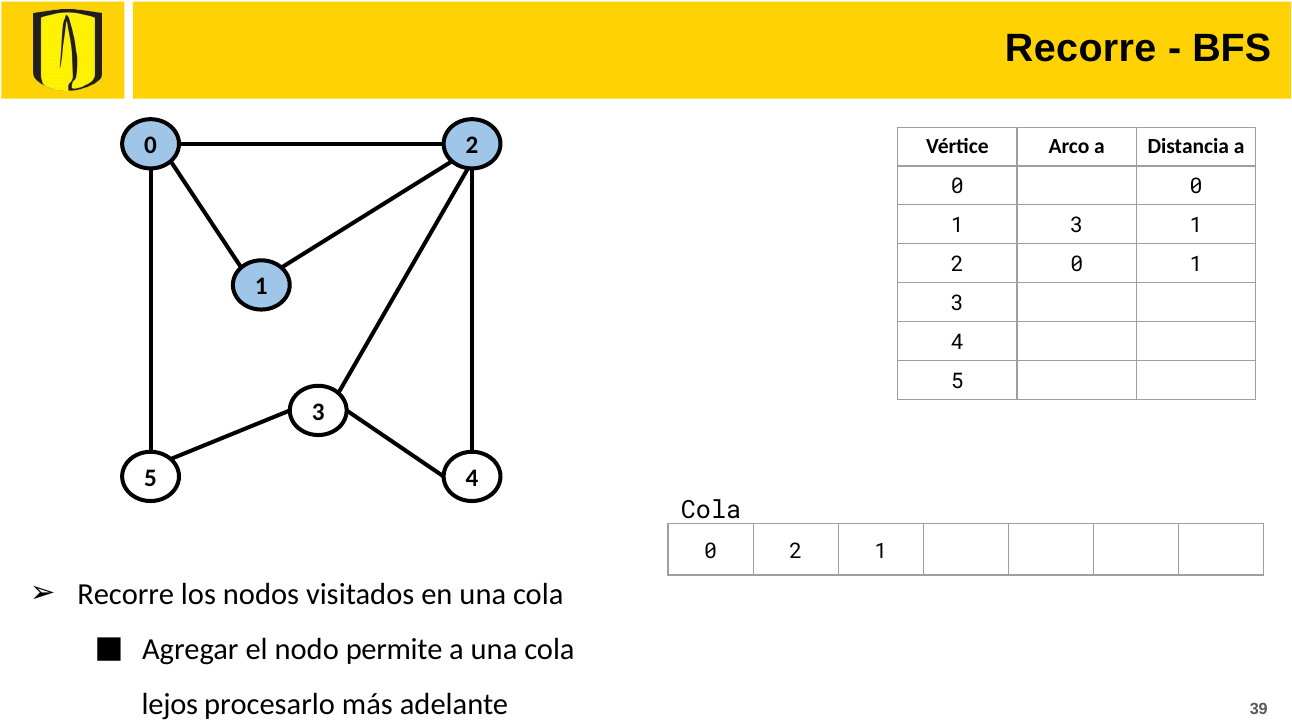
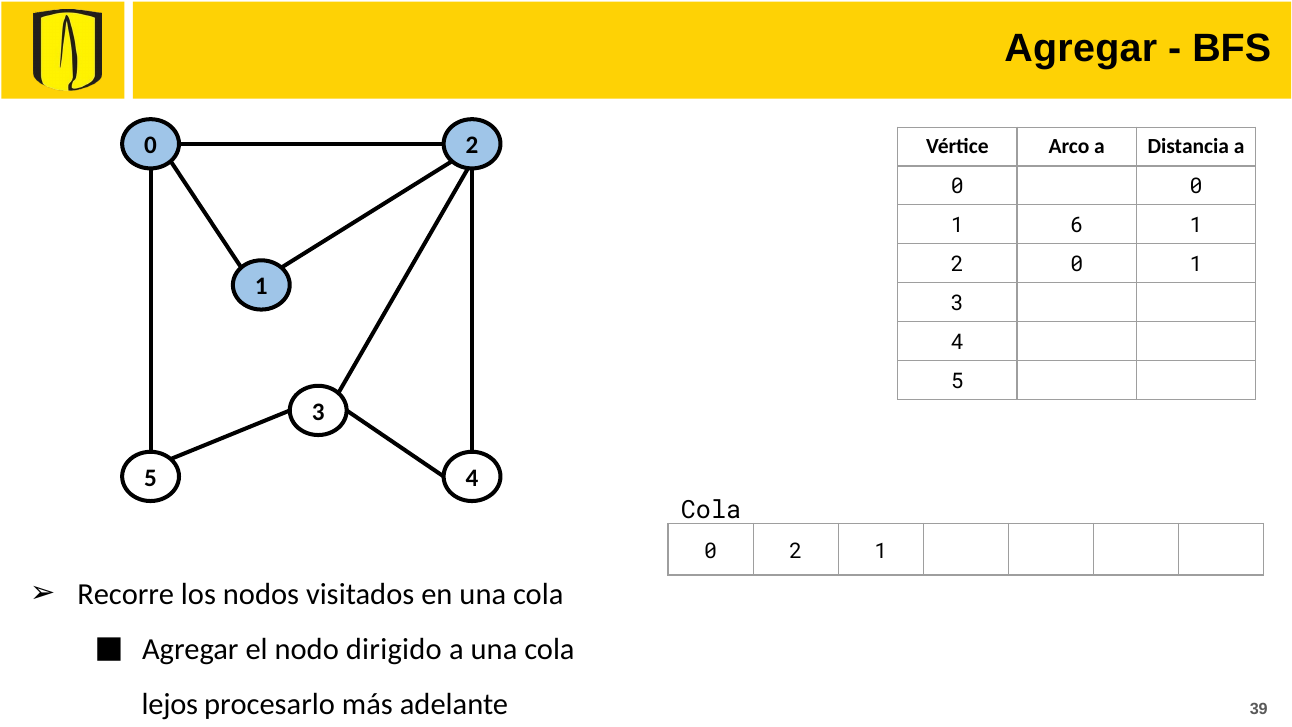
Recorre: Recorre -> Agregar (1081, 49)
3: 3 -> 6 (1077, 226)
permite: permite -> dirigido (394, 649)
